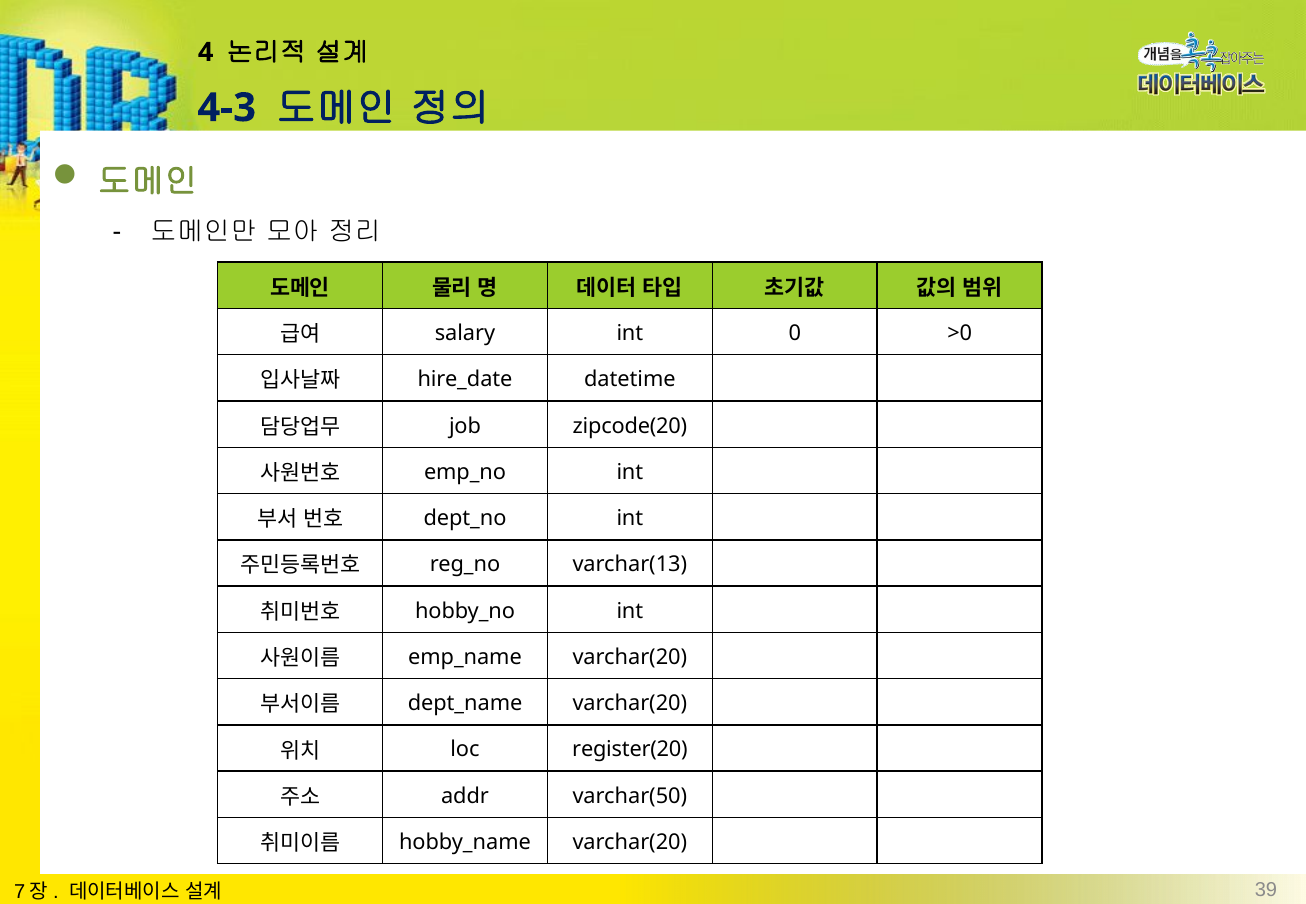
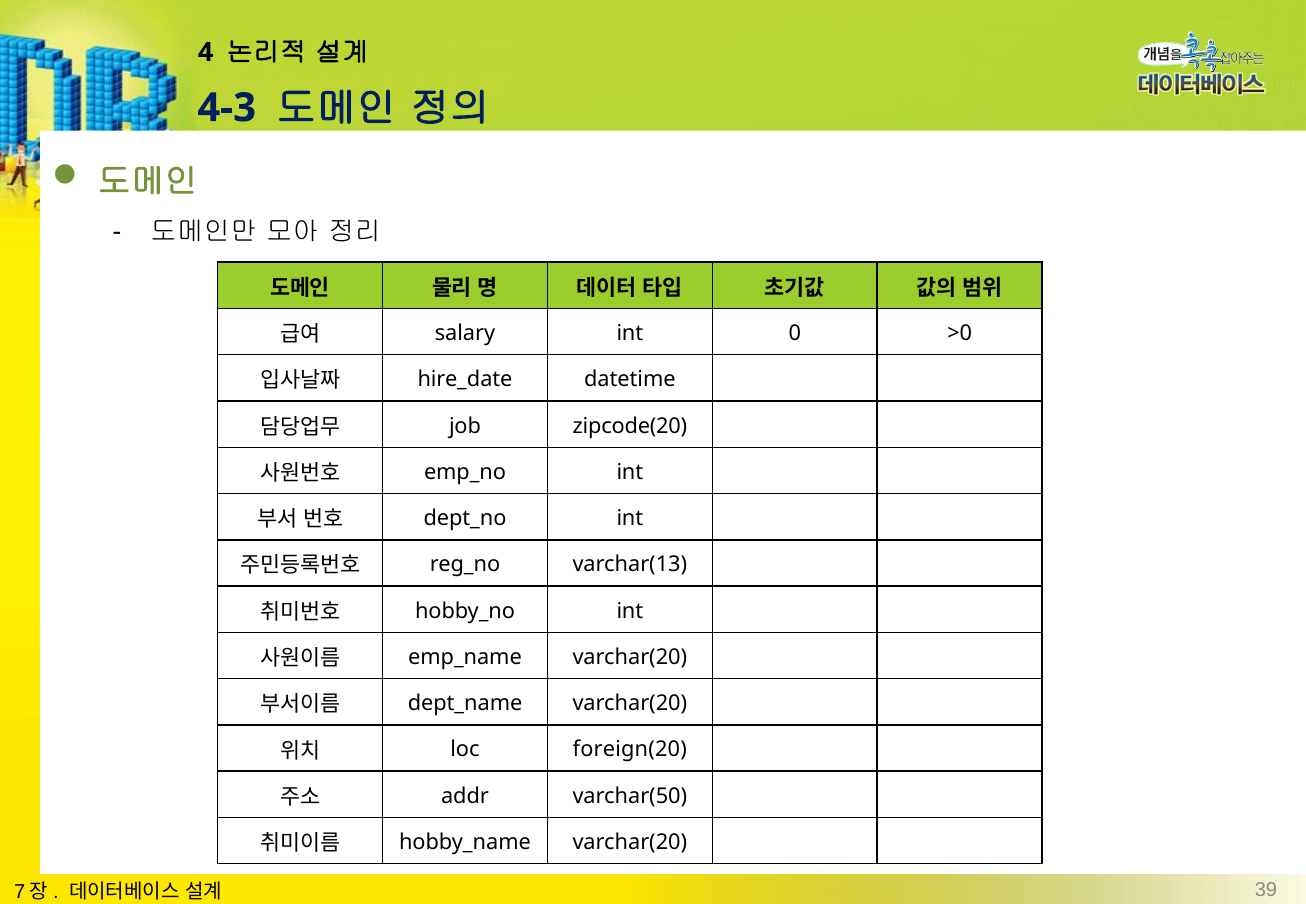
register(20: register(20 -> foreign(20 (630, 750)
